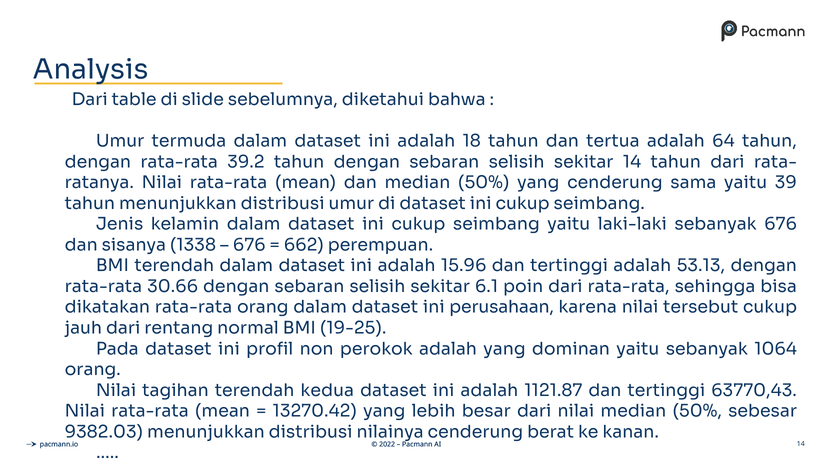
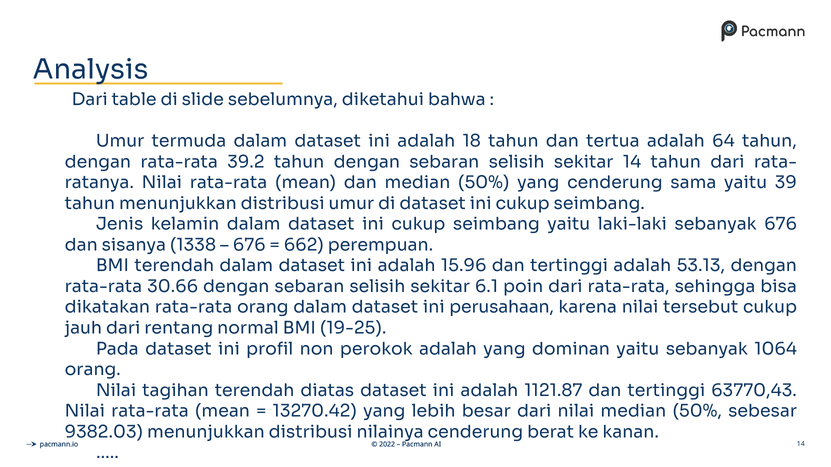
kedua: kedua -> diatas (327, 391)
